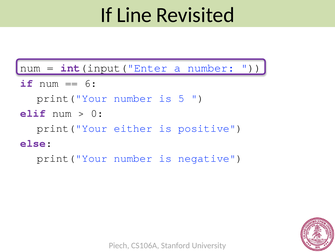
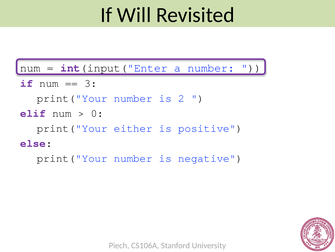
Line: Line -> Will (134, 15)
6: 6 -> 3 (91, 83)
5: 5 -> 2 (181, 98)
